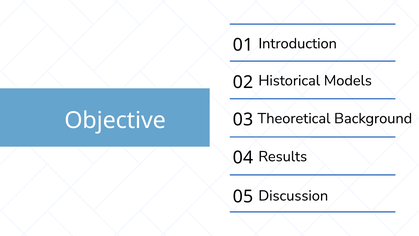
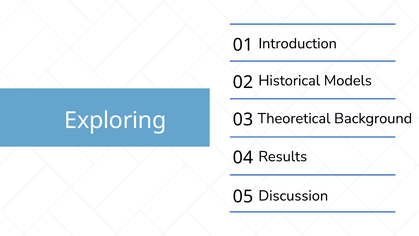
Objective: Objective -> Exploring (115, 120)
